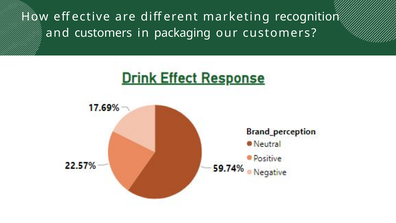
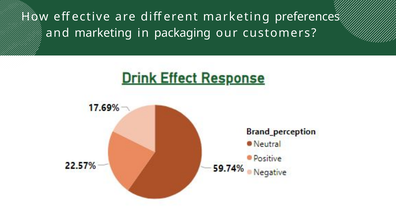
recognition: recognition -> preferences (307, 17)
and customers: customers -> marketing (103, 33)
